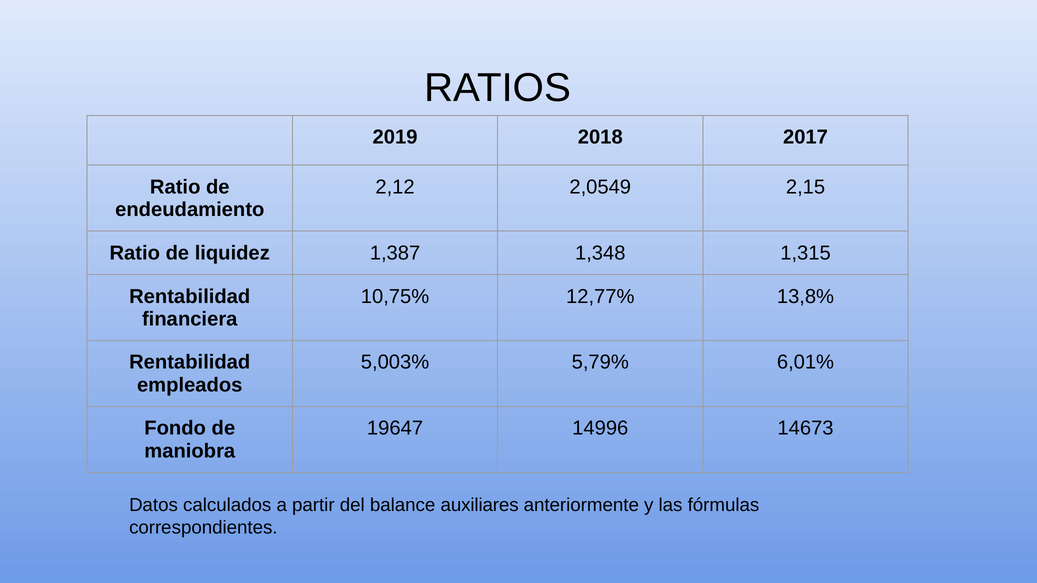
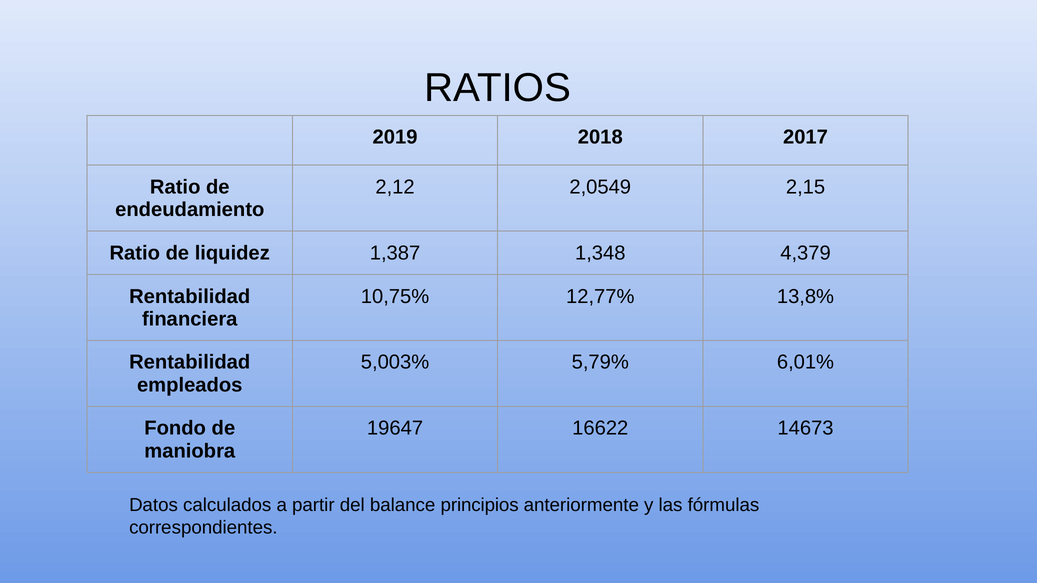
1,315: 1,315 -> 4,379 (806, 253)
14996: 14996 -> 16622 (600, 429)
auxiliares: auxiliares -> principios (480, 506)
